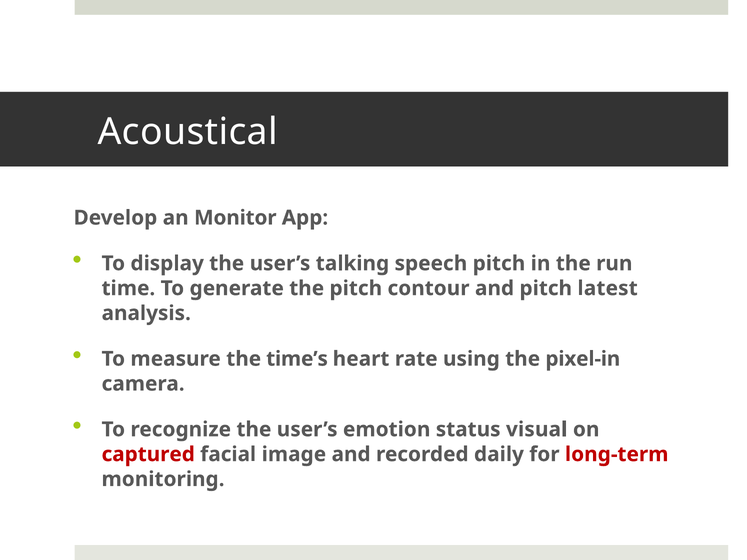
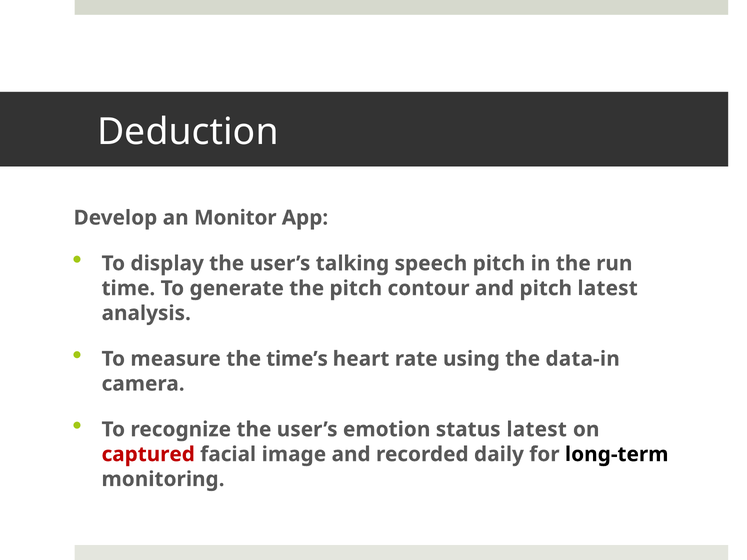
Acoustical: Acoustical -> Deduction (188, 132)
pixel-in: pixel-in -> data-in (583, 359)
status visual: visual -> latest (537, 430)
long-term colour: red -> black (617, 455)
